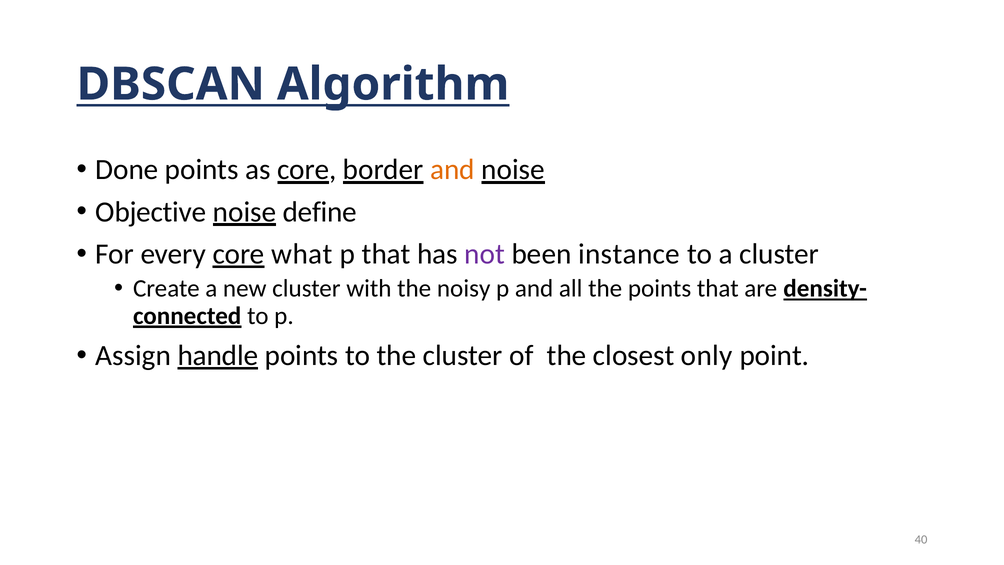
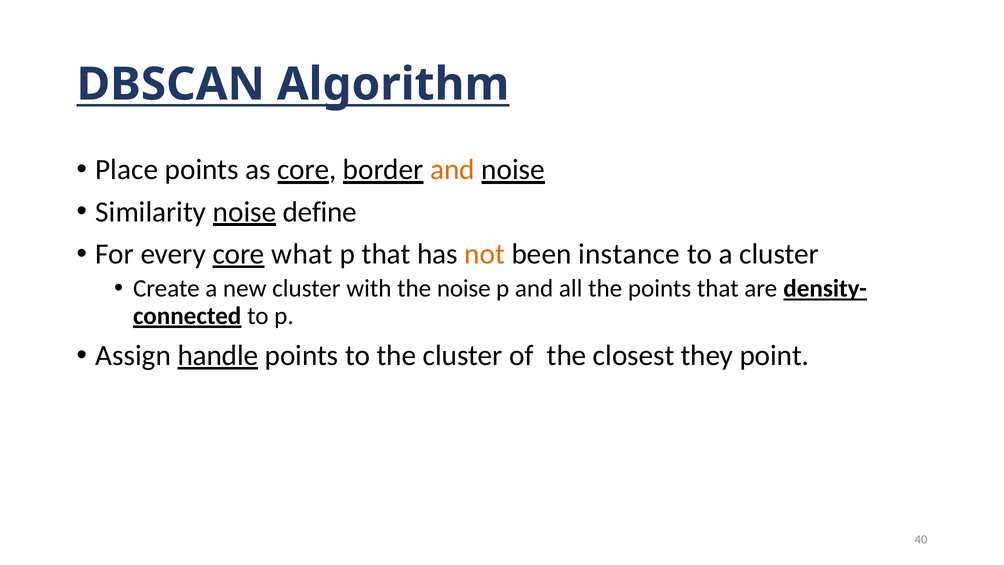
Done: Done -> Place (127, 170)
Objective: Objective -> Similarity (151, 212)
not colour: purple -> orange (485, 254)
the noisy: noisy -> noise (464, 289)
only: only -> they (707, 355)
